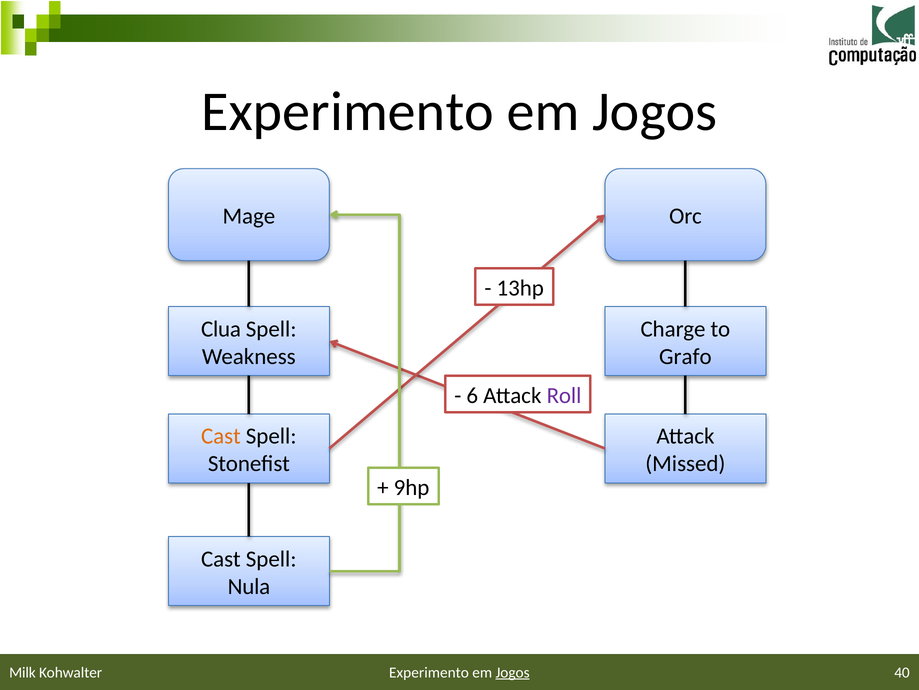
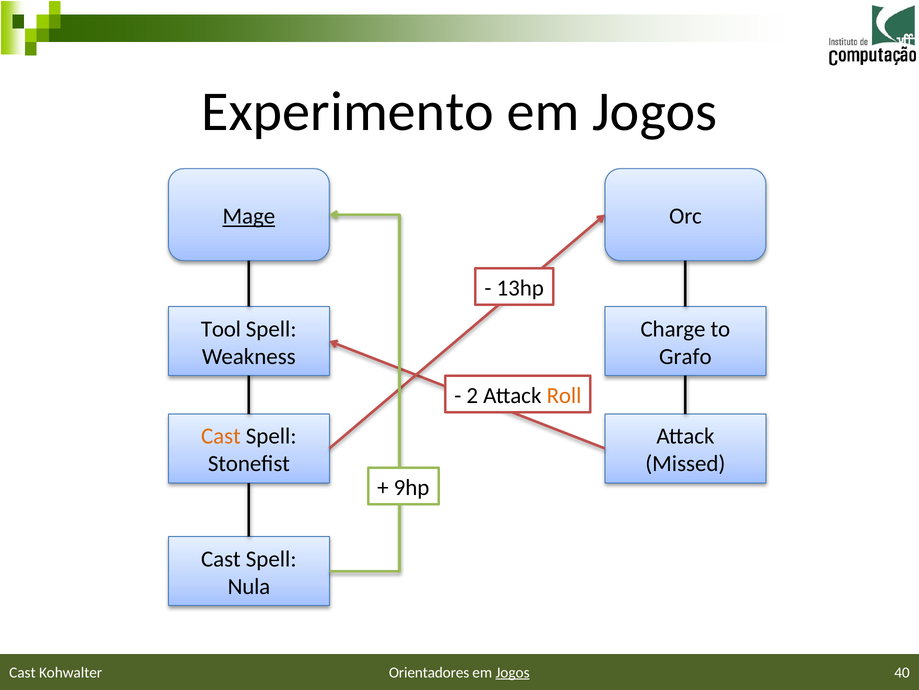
Mage underline: none -> present (249, 216)
Clua: Clua -> Tool (221, 329)
6: 6 -> 2 (472, 395)
Roll colour: purple -> orange (564, 395)
Experimento: Experimento -> Orientadores (429, 672)
Milk: Milk -> Cast (22, 672)
